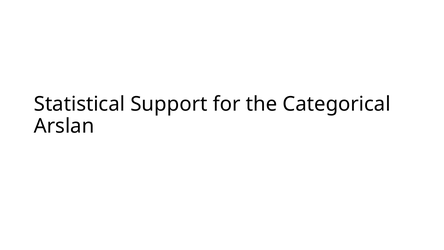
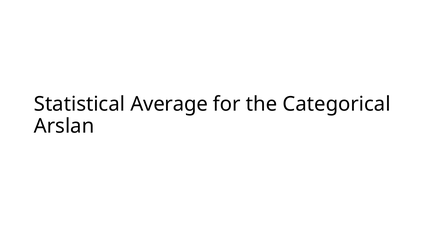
Support: Support -> Average (169, 104)
